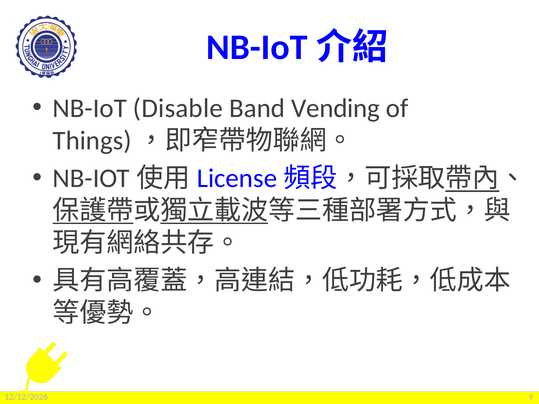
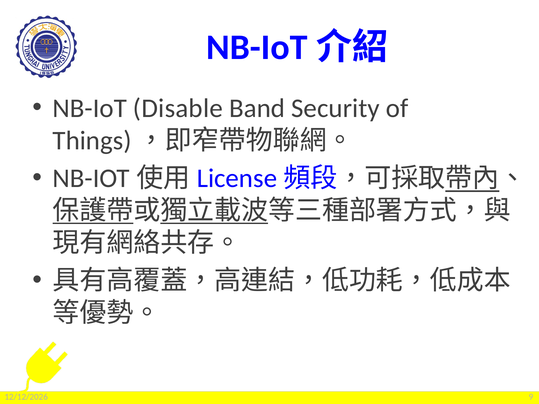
Vending: Vending -> Security (335, 108)
